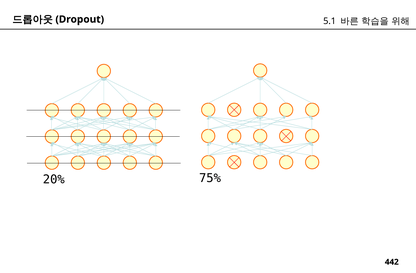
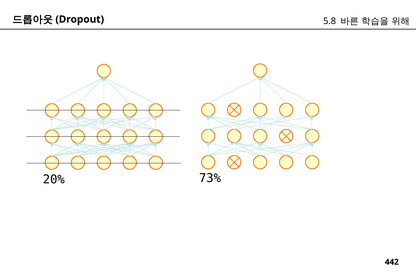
5.1: 5.1 -> 5.8 (330, 21)
75%: 75% -> 73% (210, 178)
